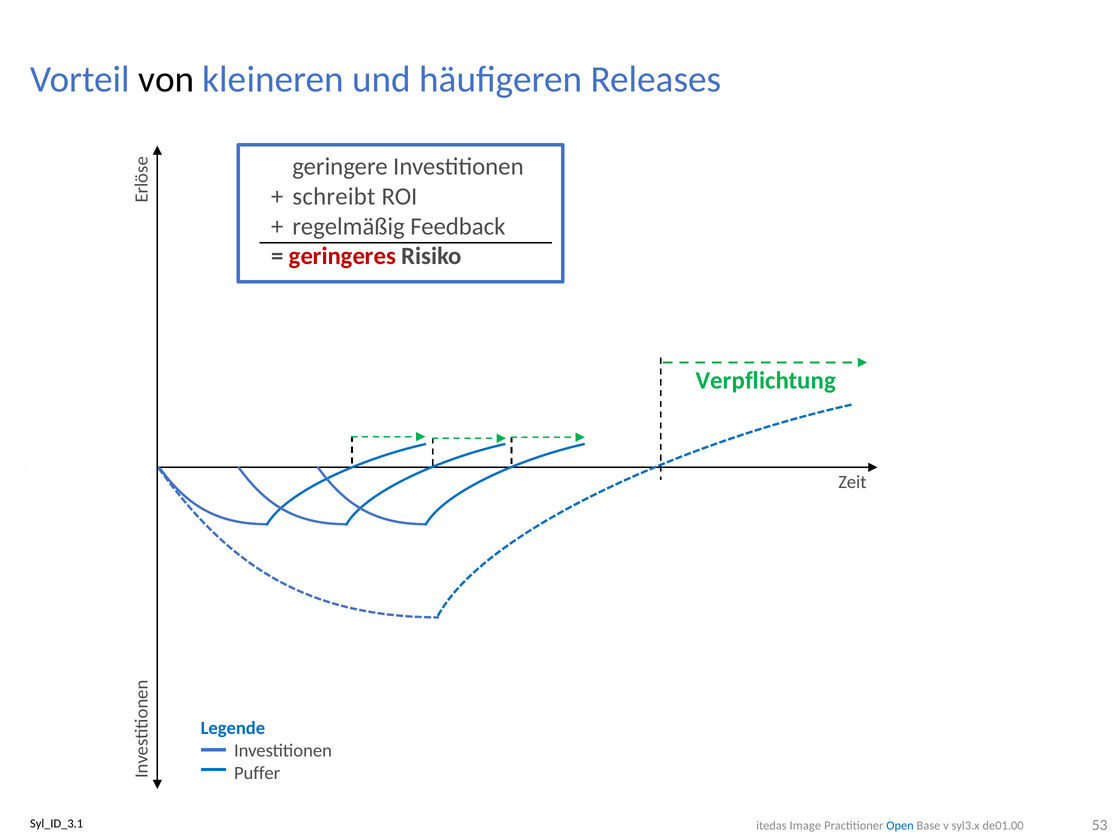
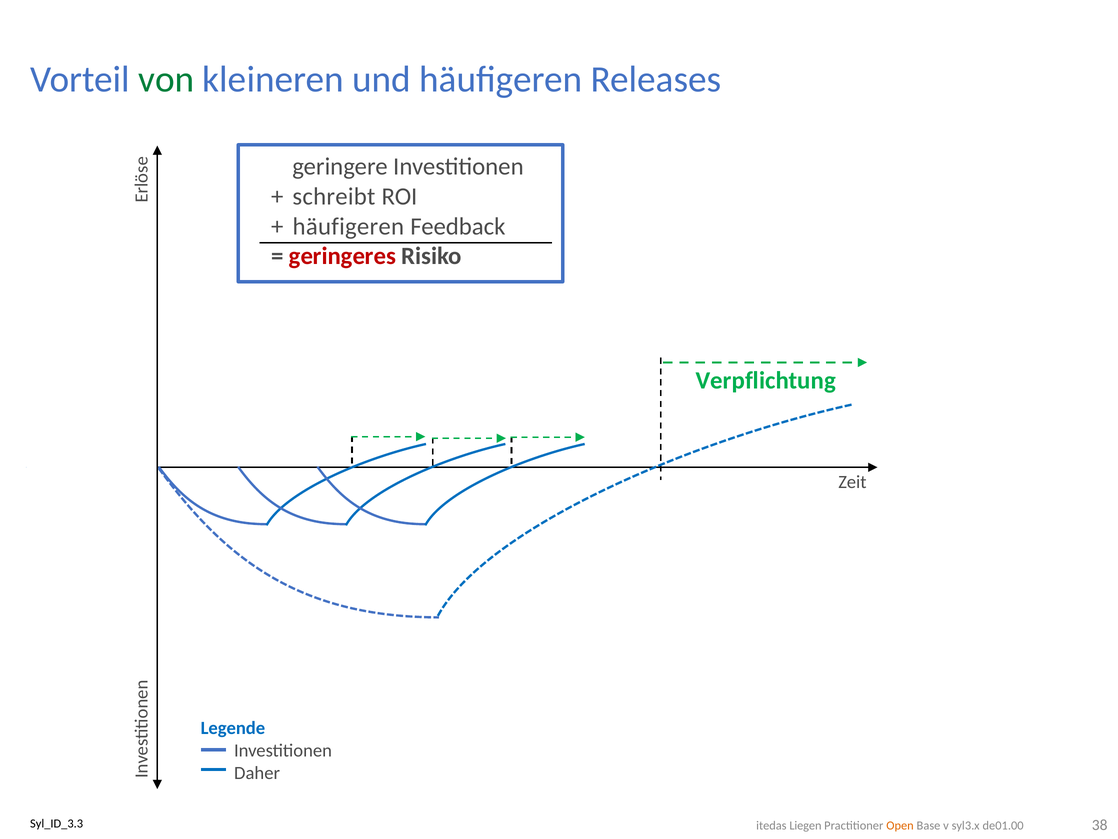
von colour: black -> green (166, 80)
regelmäßig: regelmäßig -> häufigeren (348, 226)
Puffer: Puffer -> Daher (257, 772)
Syl_ID_3.1: Syl_ID_3.1 -> Syl_ID_3.3 (57, 823)
Image: Image -> Liegen (805, 825)
Open colour: blue -> orange (900, 825)
53: 53 -> 38 (1100, 825)
